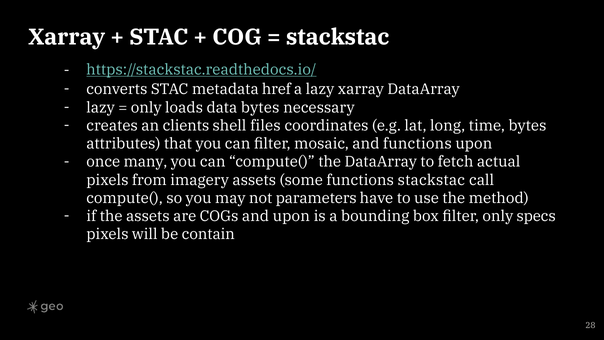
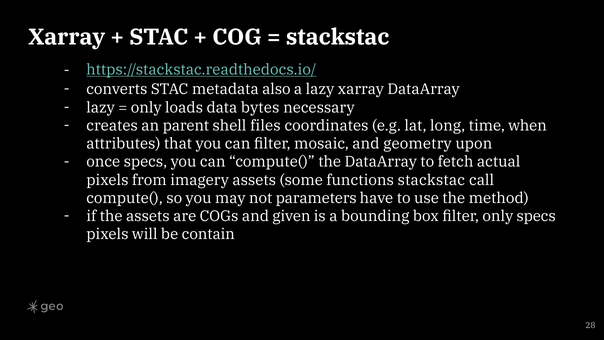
href: href -> also (276, 89)
clients: clients -> parent (186, 126)
time bytes: bytes -> when (528, 126)
and functions: functions -> geometry (417, 144)
once many: many -> specs (145, 162)
and upon: upon -> given (291, 216)
